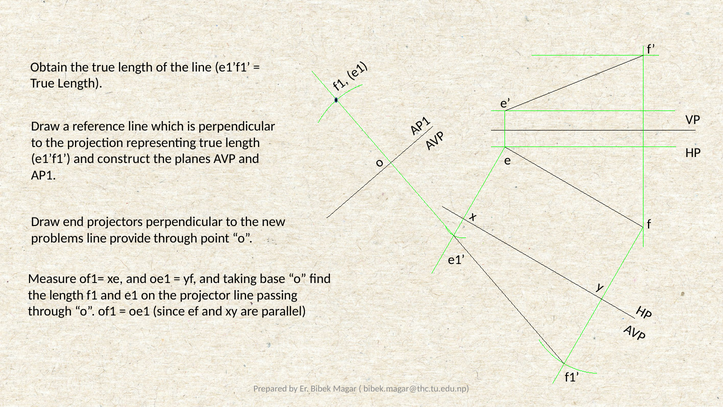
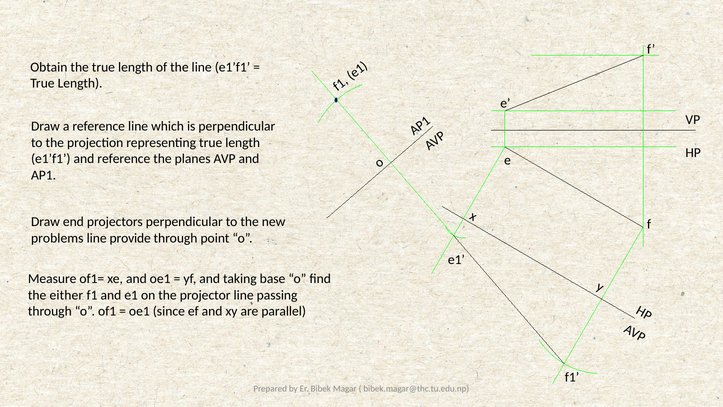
and construct: construct -> reference (124, 159)
the length: length -> either (66, 295)
